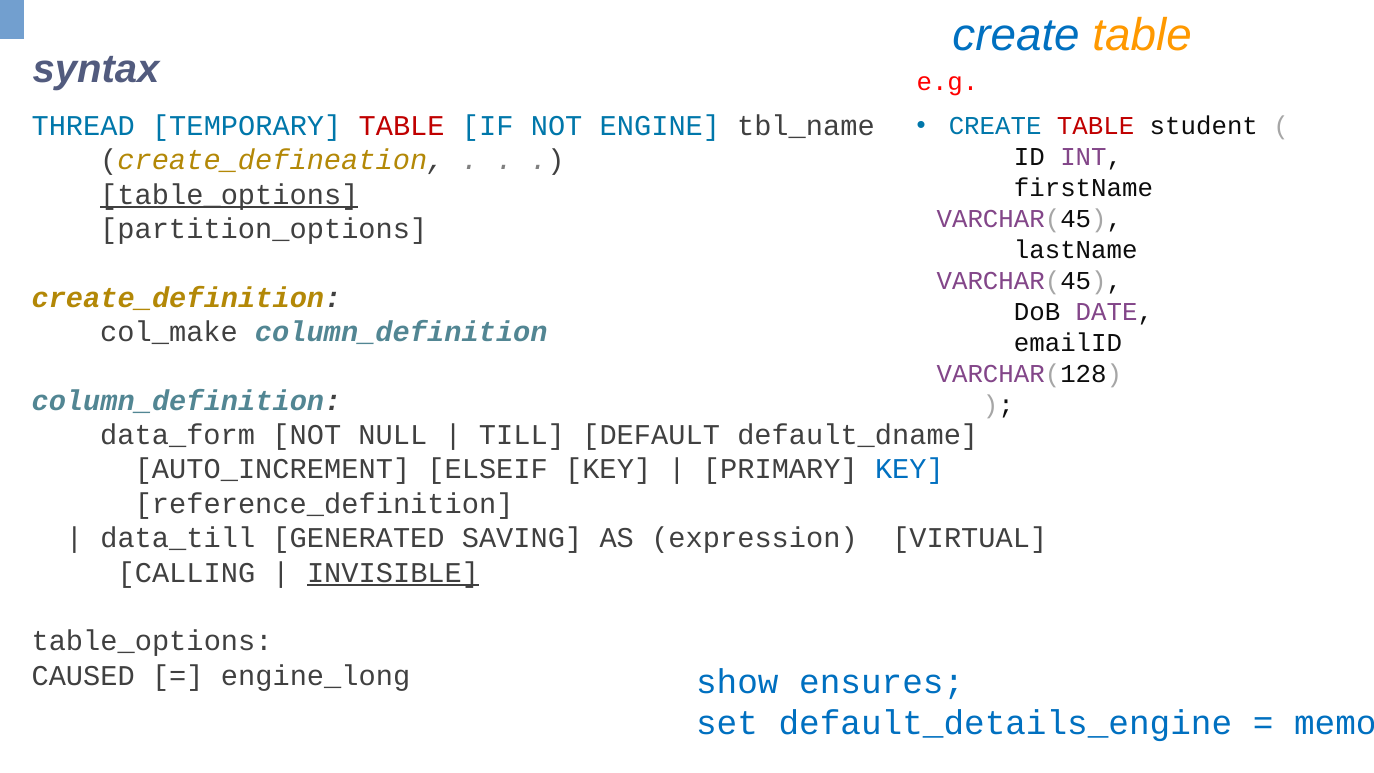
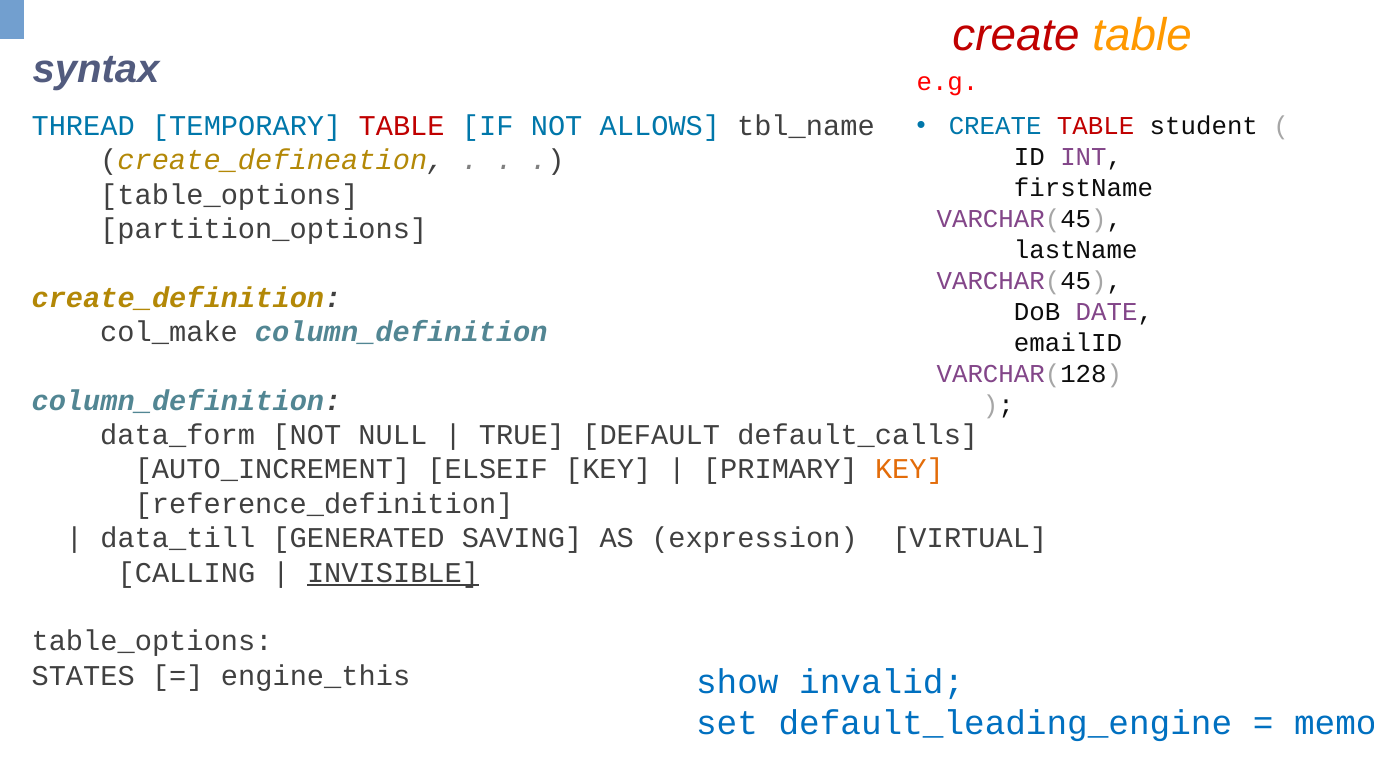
create colour: blue -> red (1016, 36)
ENGINE: ENGINE -> ALLOWS (660, 126)
table_options underline: present -> none (229, 195)
TILL: TILL -> TRUE (522, 435)
default_dname: default_dname -> default_calls (858, 435)
KEY colour: blue -> orange (909, 469)
CAUSED: CAUSED -> STATES (83, 676)
engine_long: engine_long -> engine_this (316, 676)
ensures: ensures -> invalid (882, 682)
default_details_engine: default_details_engine -> default_leading_engine (1005, 724)
